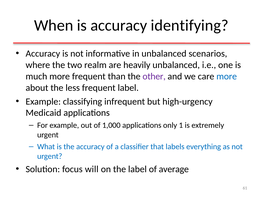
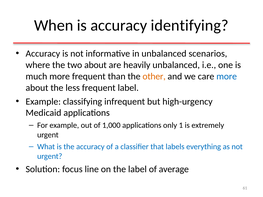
two realm: realm -> about (95, 65)
other colour: purple -> orange (154, 76)
will: will -> line (92, 169)
